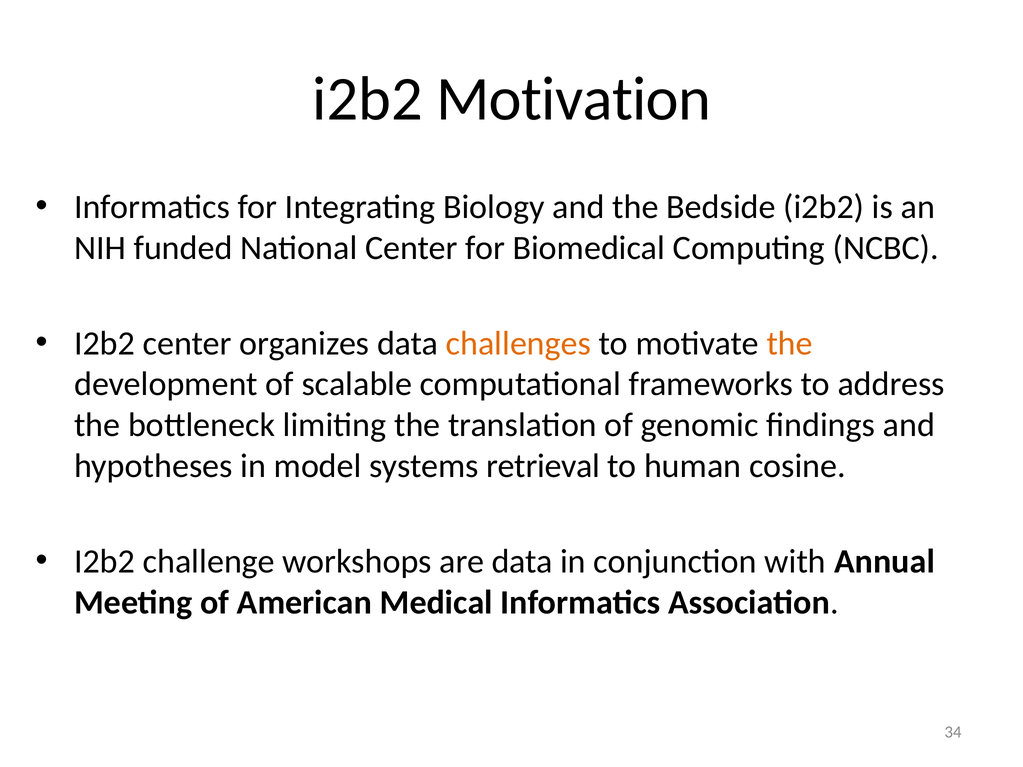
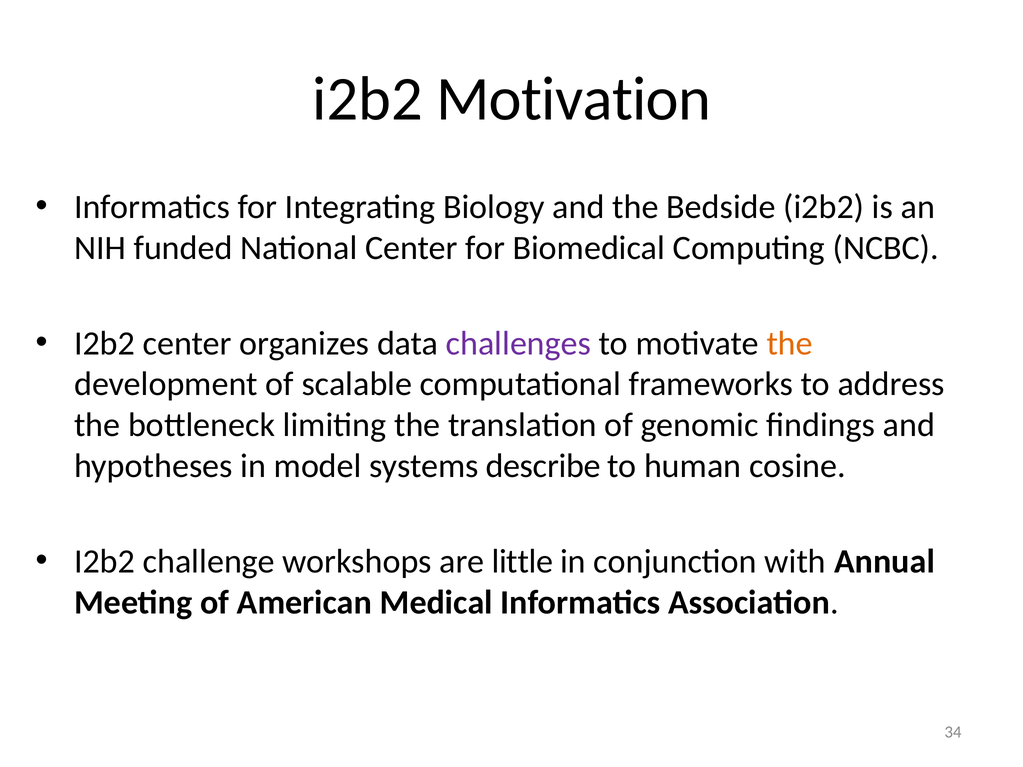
challenges colour: orange -> purple (519, 343)
retrieval: retrieval -> describe (543, 466)
are data: data -> little (522, 562)
